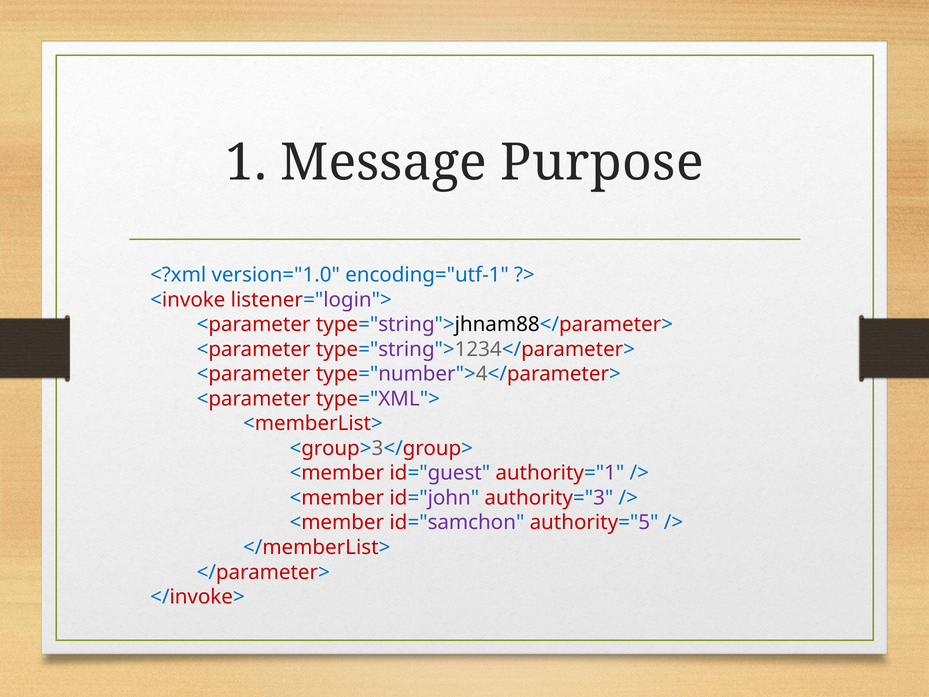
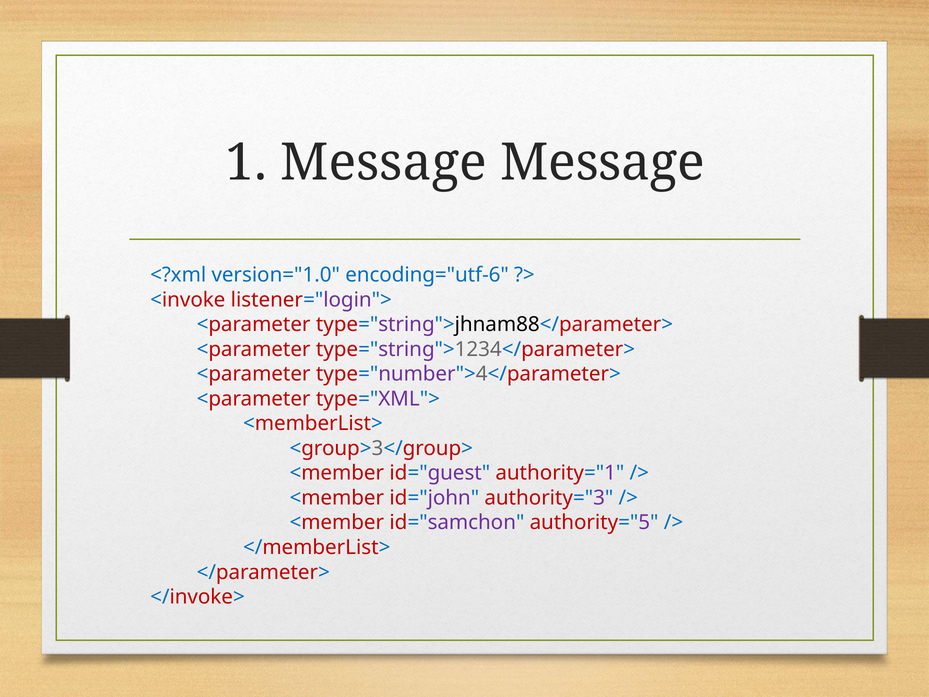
Message Purpose: Purpose -> Message (603, 163)
encoding="utf-1: encoding="utf-1 -> encoding="utf-6 (427, 275)
